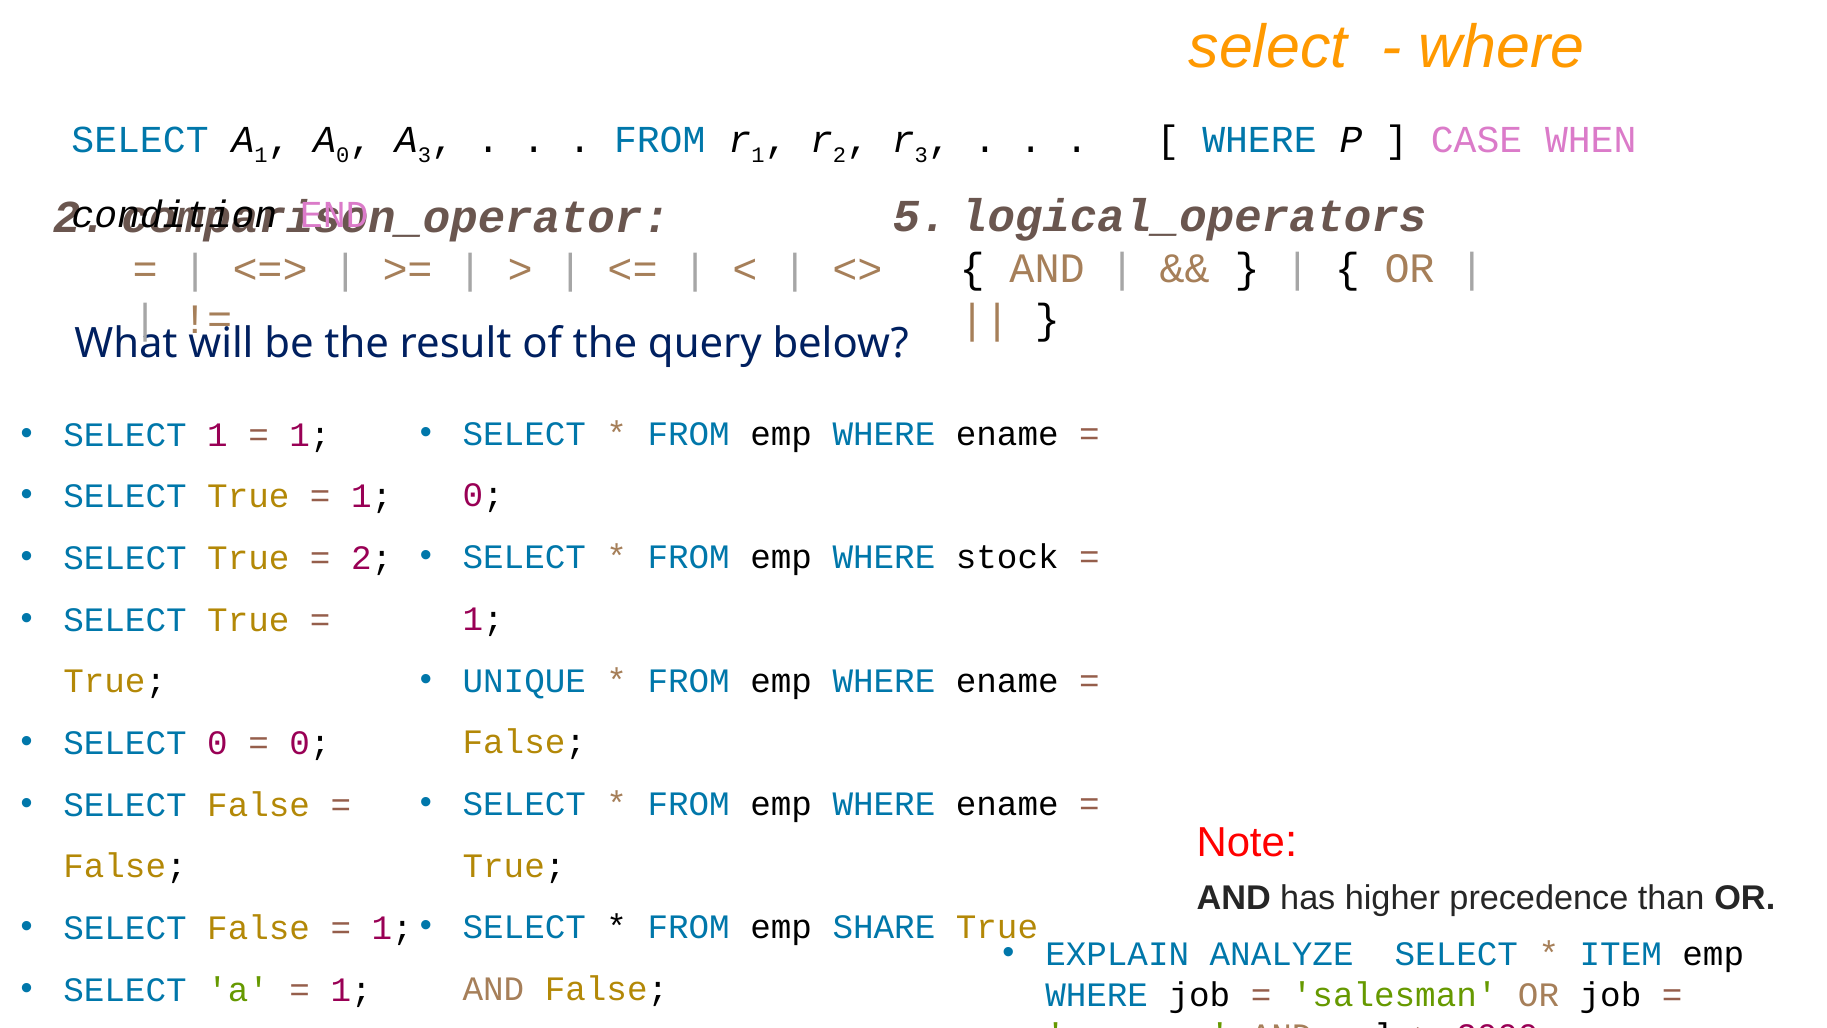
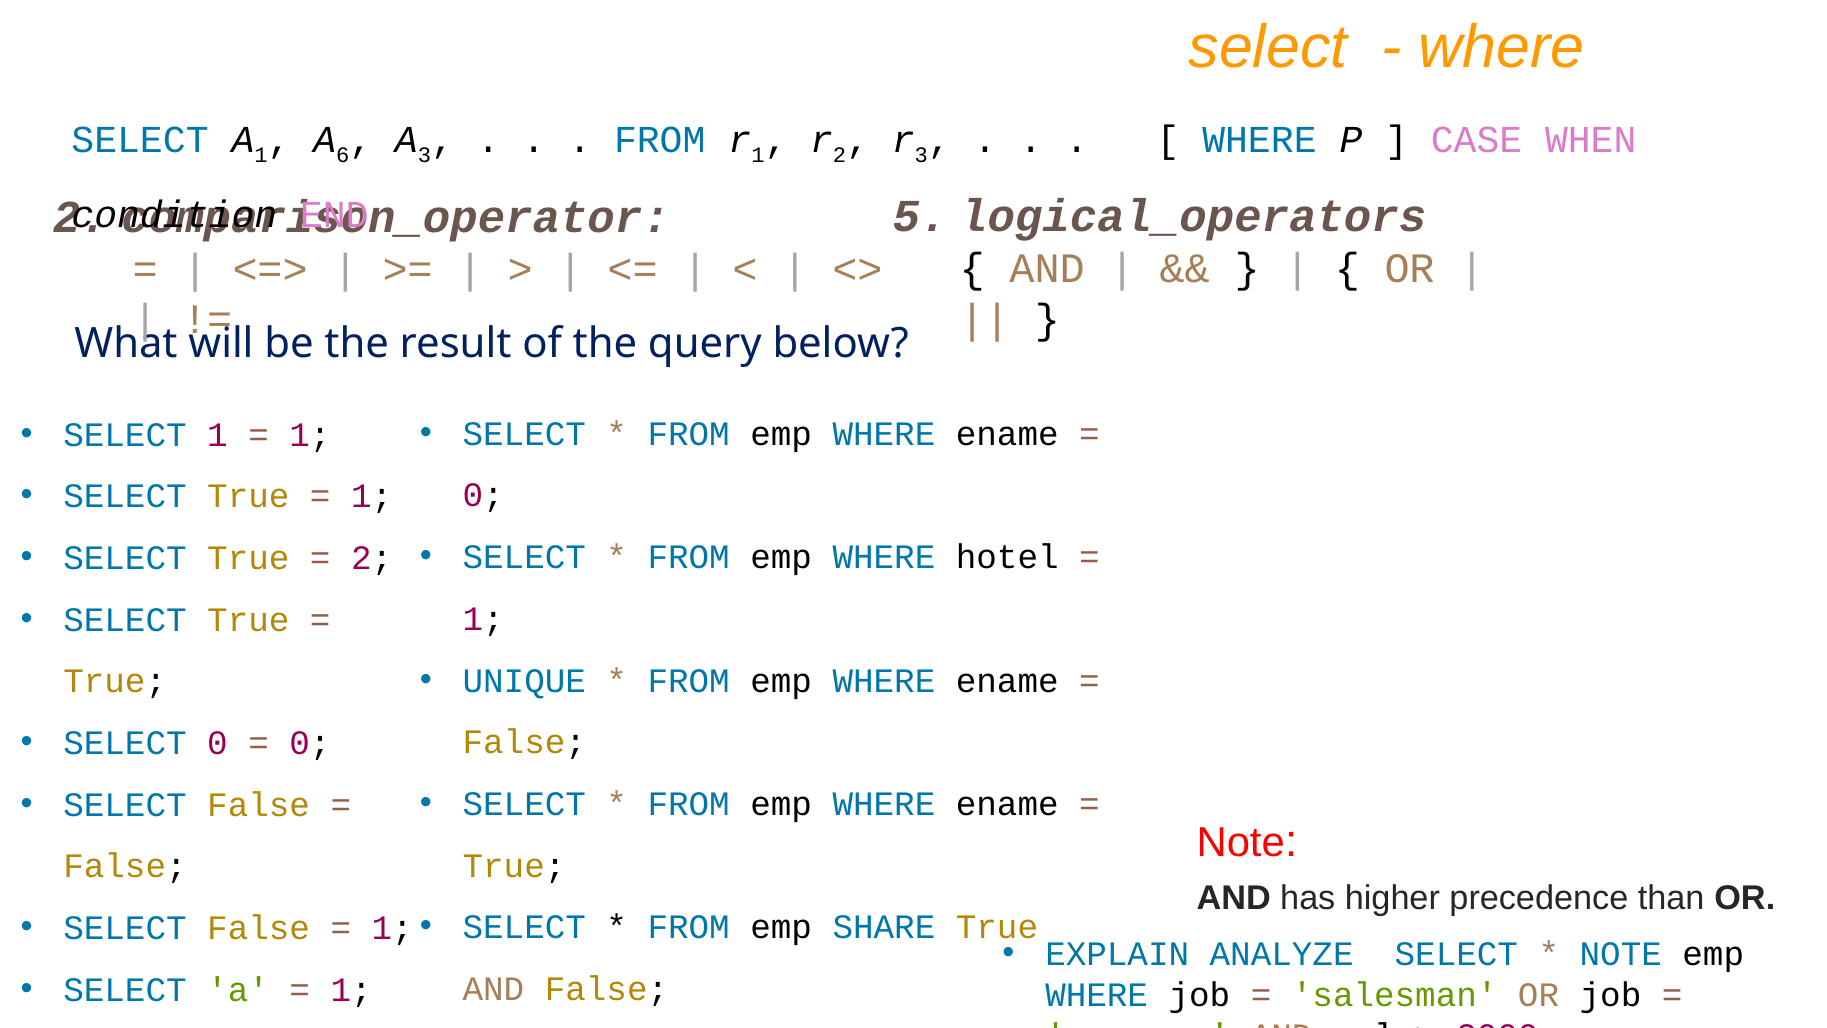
A 0: 0 -> 6 (343, 155)
stock: stock -> hotel (1007, 557)
ITEM: ITEM -> NOTE (1621, 954)
